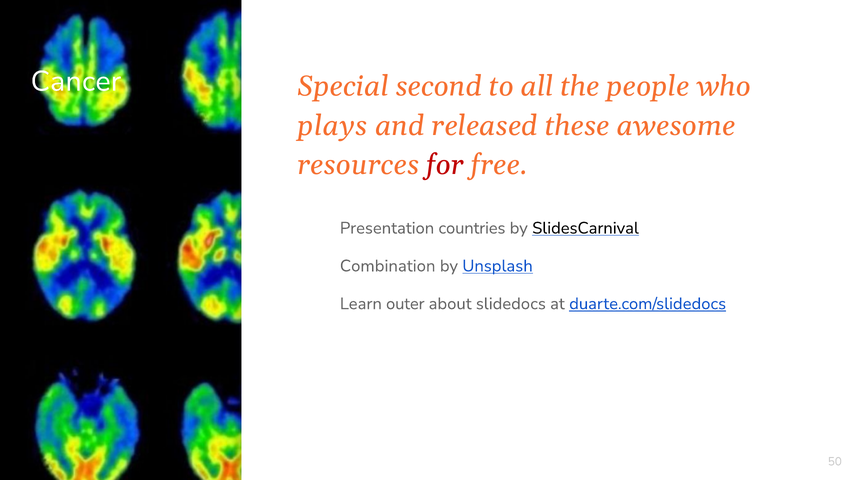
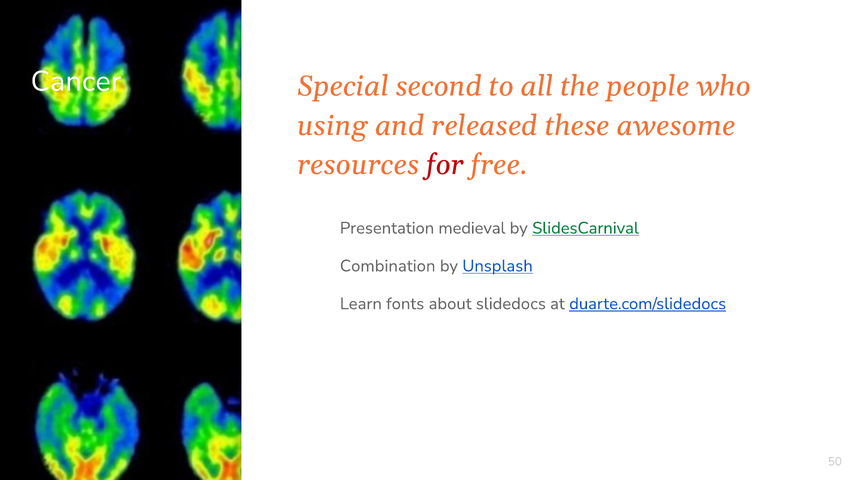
plays: plays -> using (333, 126)
countries: countries -> medieval (472, 228)
SlidesCarnival colour: black -> green (585, 228)
outer: outer -> fonts (405, 304)
